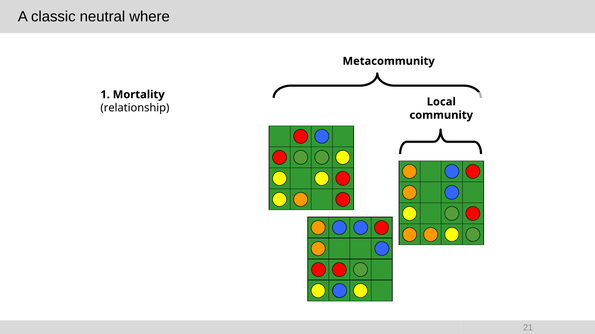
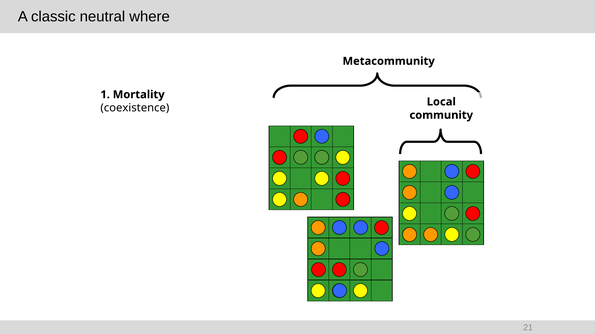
relationship: relationship -> coexistence (135, 108)
